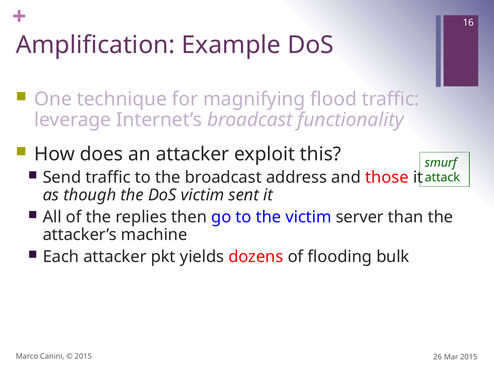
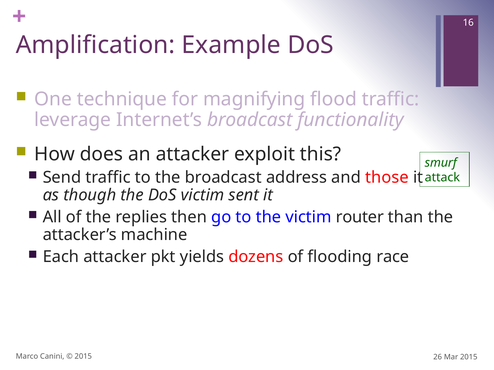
server: server -> router (360, 217)
bulk: bulk -> race (393, 257)
